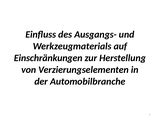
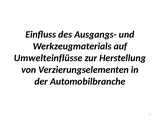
Einschränkungen: Einschränkungen -> Umwelteinflüsse (48, 58)
